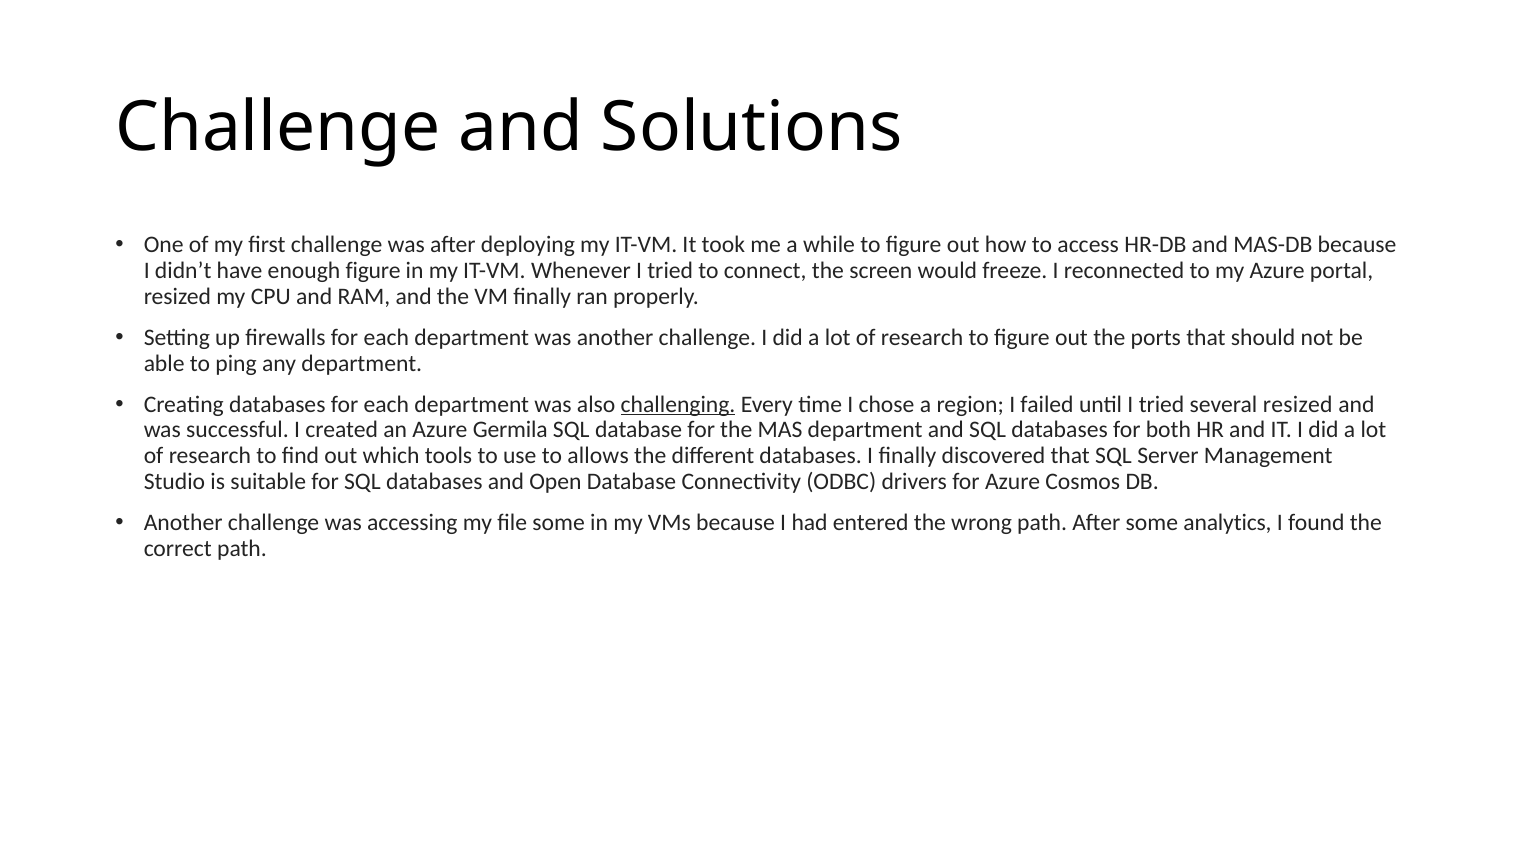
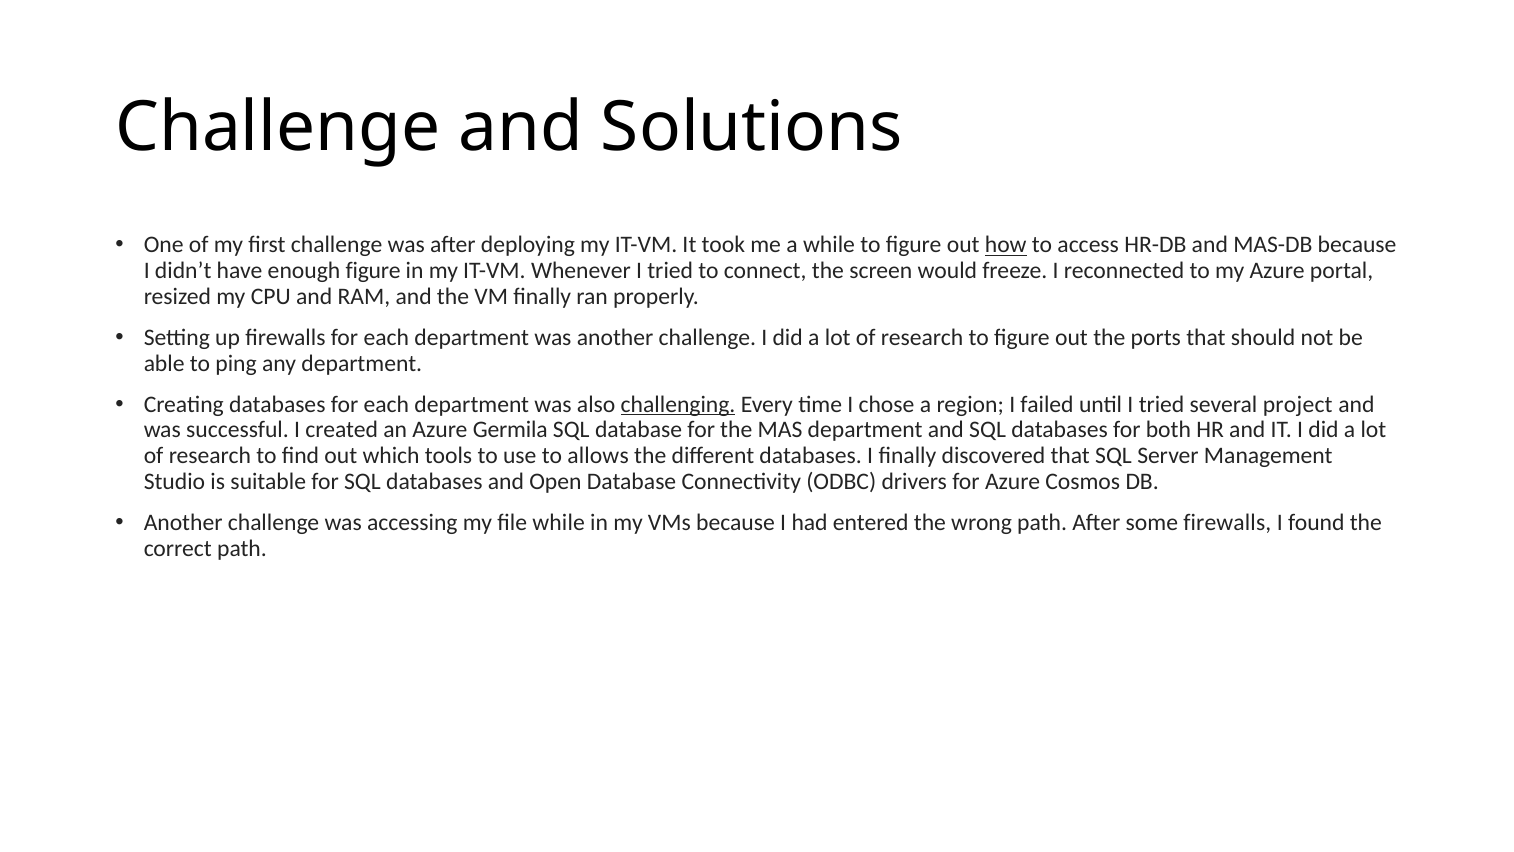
how underline: none -> present (1006, 245)
several resized: resized -> project (1298, 404)
file some: some -> while (559, 522)
some analytics: analytics -> firewalls (1227, 522)
